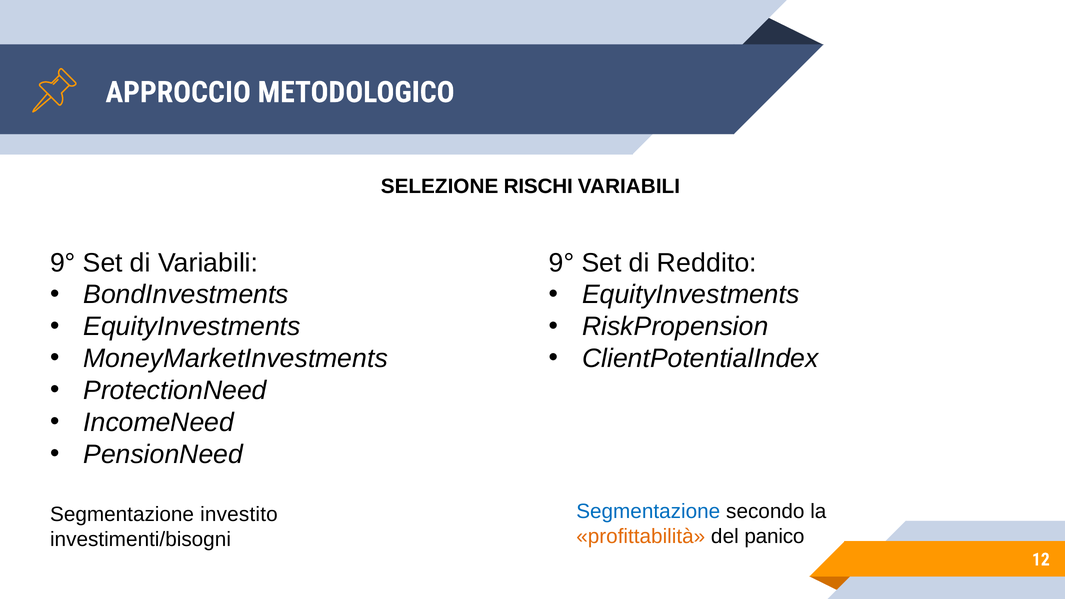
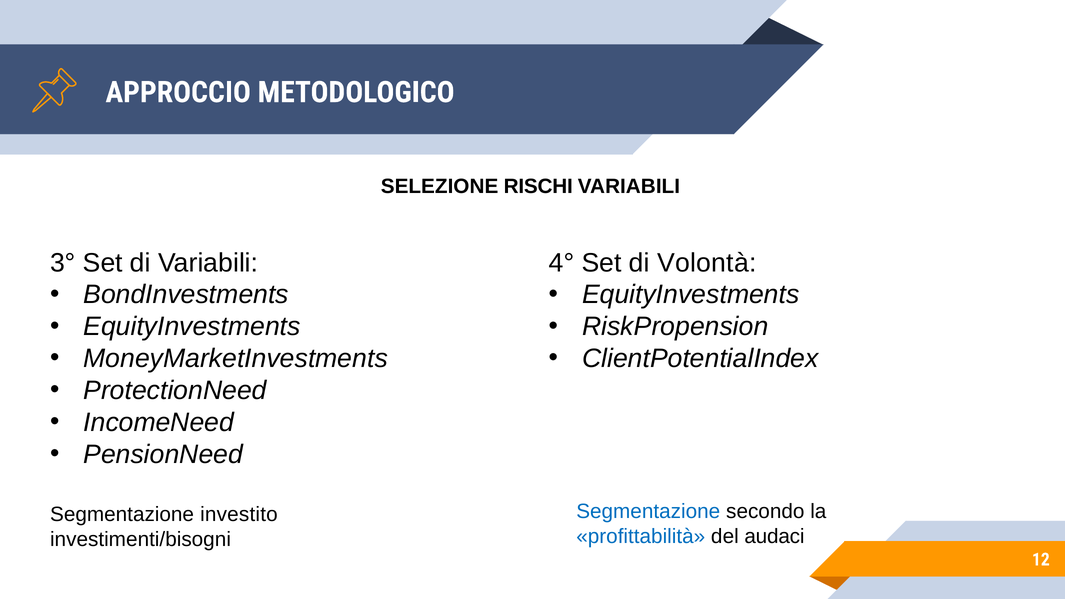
9°: 9° -> 3° (63, 263)
9°: 9° -> 4° (562, 263)
Reddito: Reddito -> Volontà (707, 263)
profittabilità colour: orange -> blue (641, 536)
panico: panico -> audaci (774, 536)
